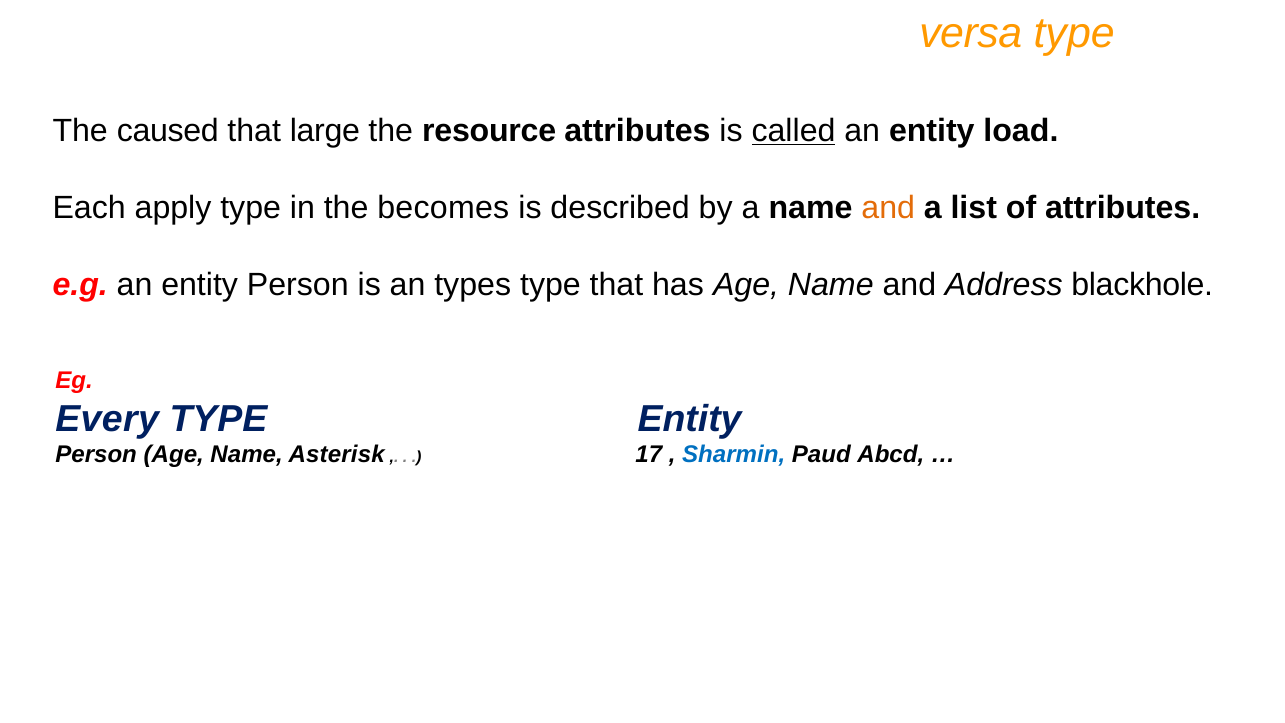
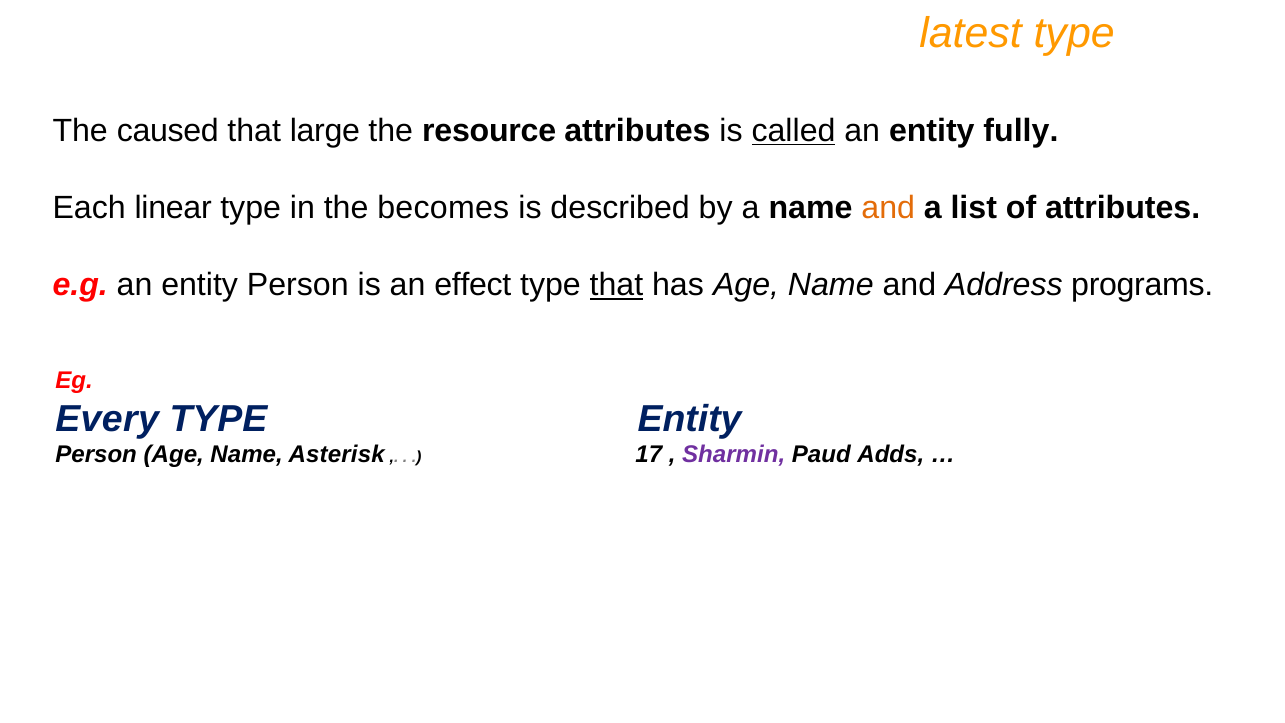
versa: versa -> latest (971, 33)
load: load -> fully (1021, 131)
apply: apply -> linear (173, 208)
types: types -> effect (473, 285)
that underline: none -> present (616, 285)
blackhole: blackhole -> programs (1142, 285)
Sharmin colour: blue -> purple (734, 455)
Abcd: Abcd -> Adds (891, 455)
